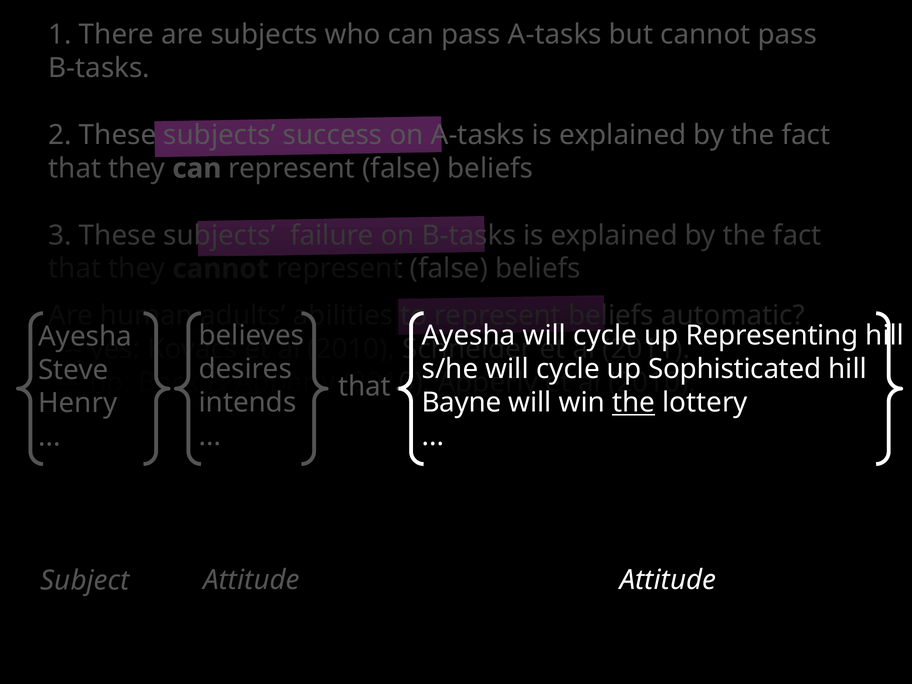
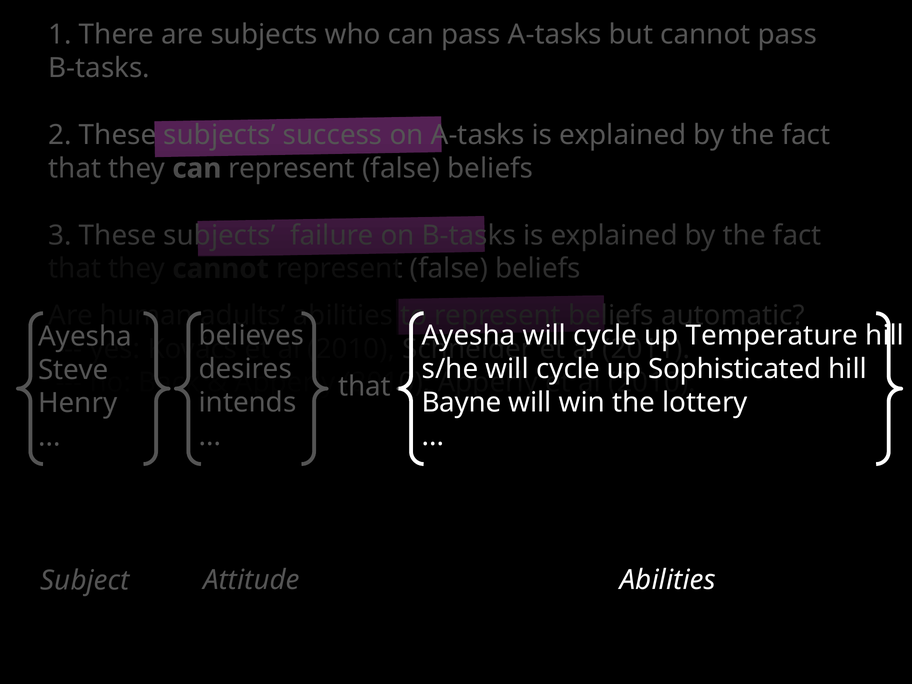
Representing: Representing -> Temperature (772, 336)
the underline: present -> none (634, 403)
Attitude: Attitude -> Abilities (668, 580)
